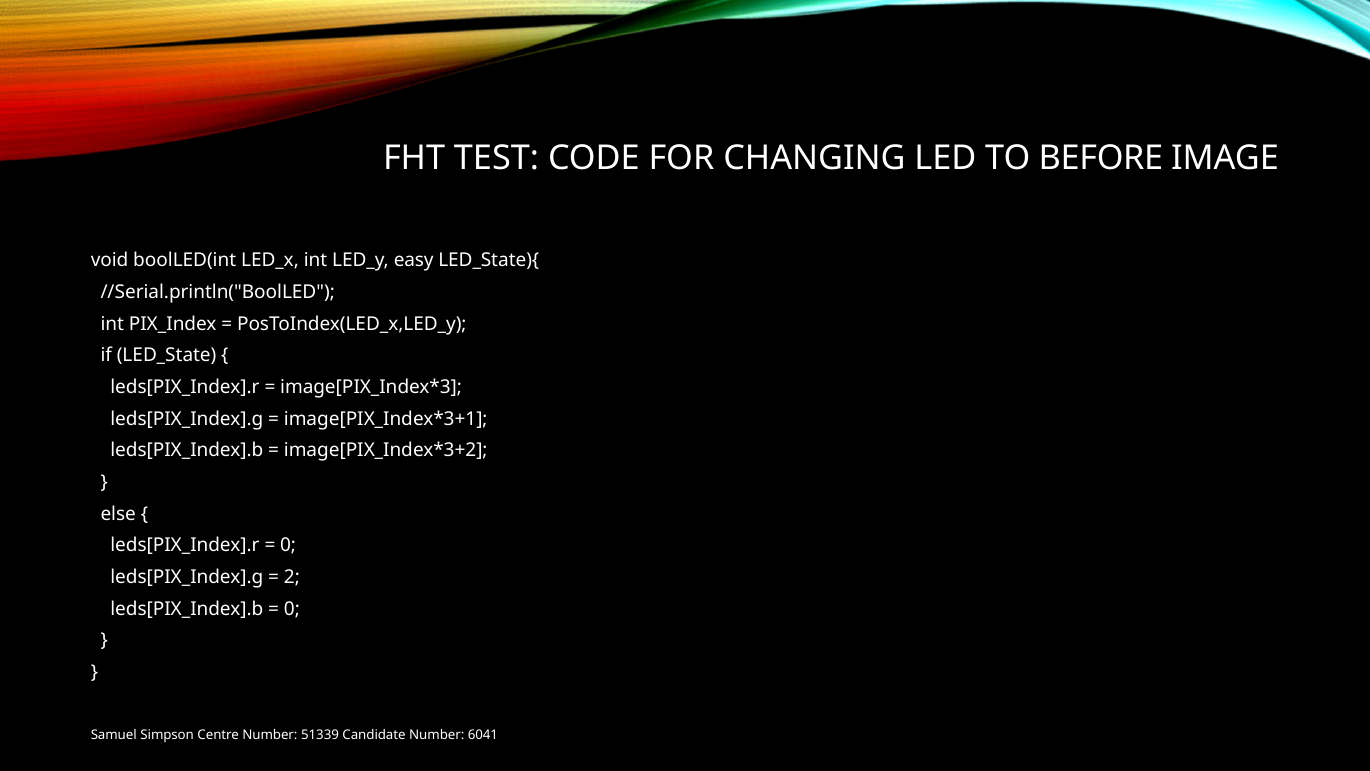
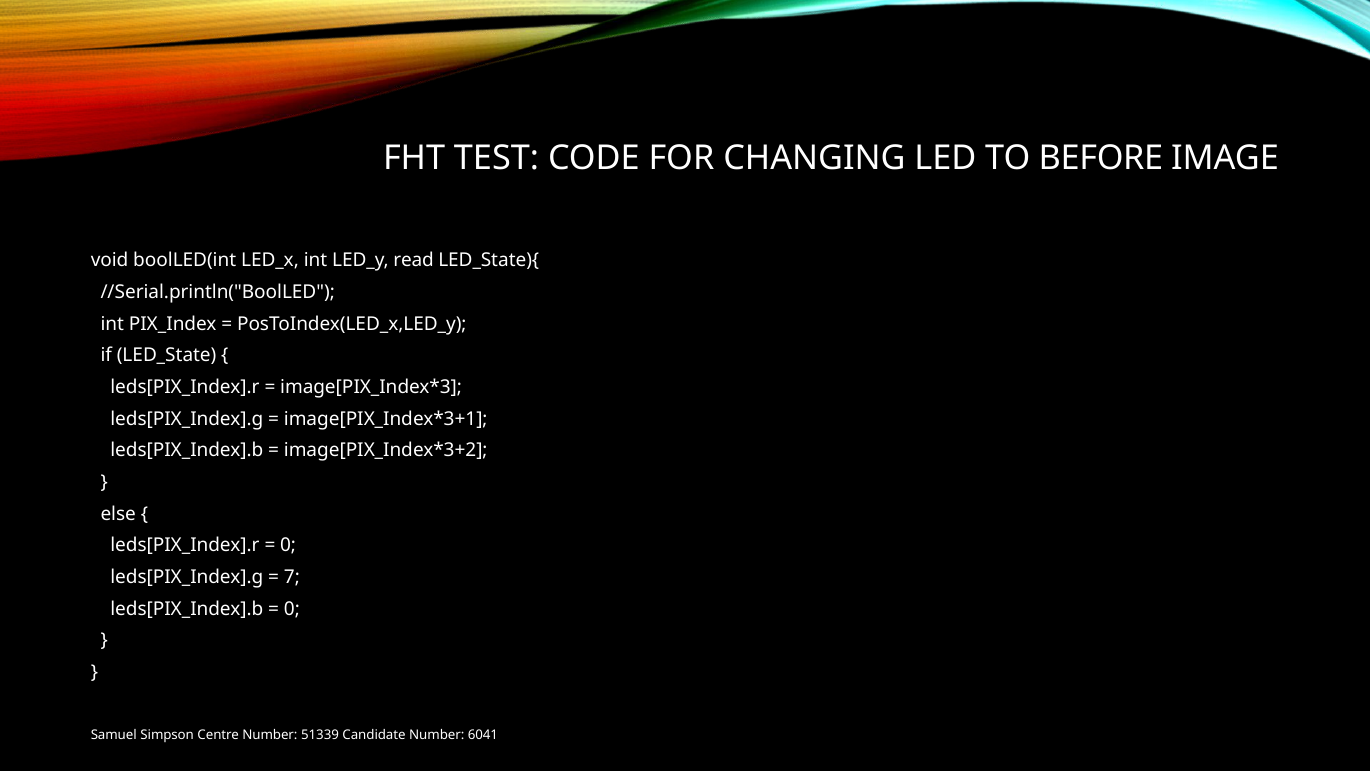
easy: easy -> read (414, 260)
2: 2 -> 7 (292, 577)
